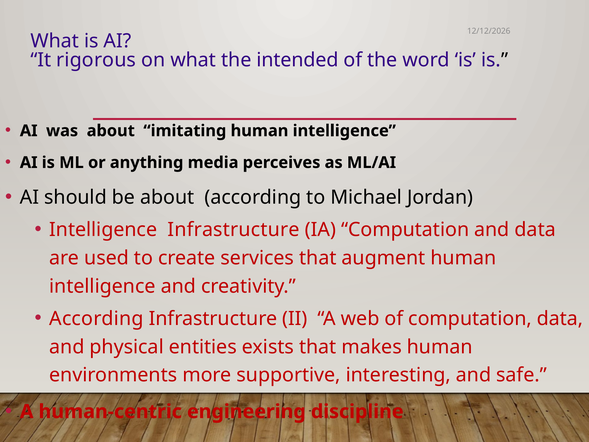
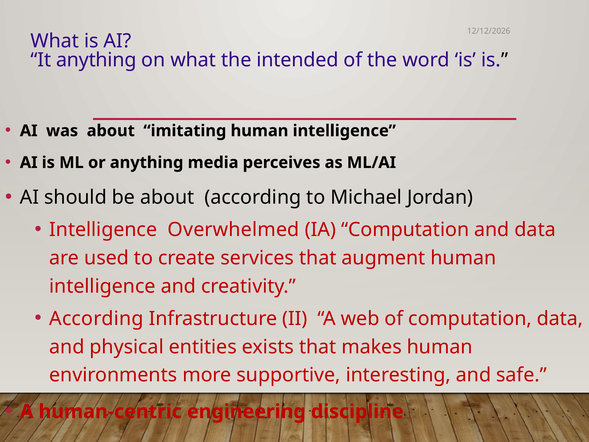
It rigorous: rigorous -> anything (96, 60)
Intelligence Infrastructure: Infrastructure -> Overwhelmed (234, 230)
